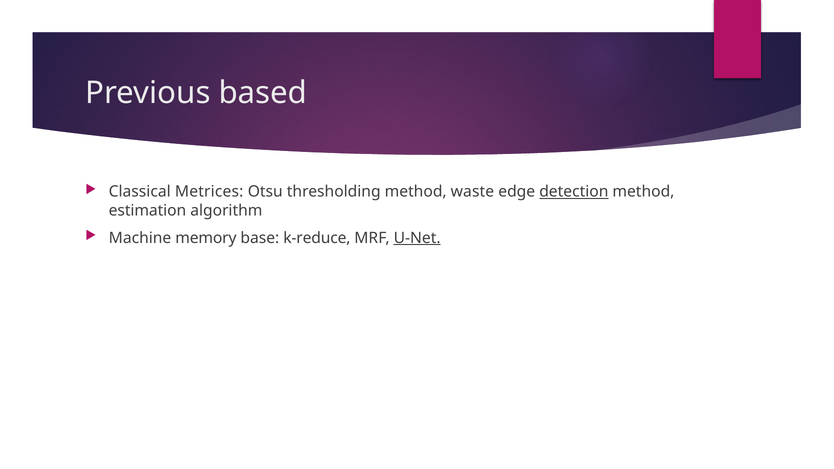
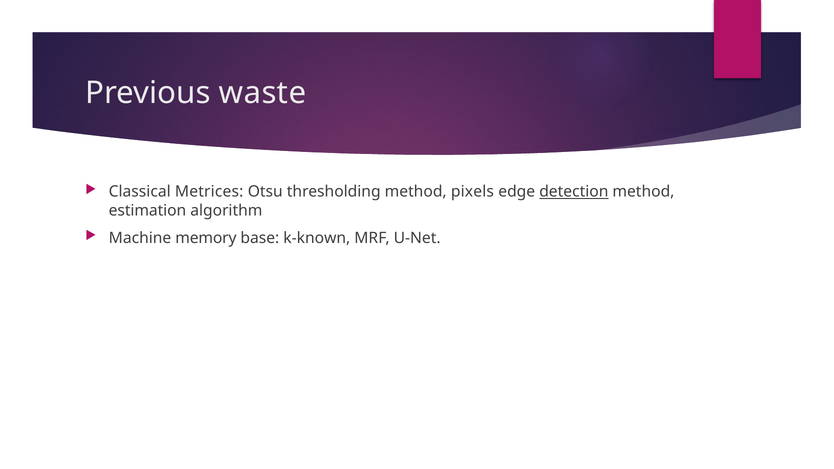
based: based -> waste (263, 93)
waste: waste -> pixels (472, 192)
k-reduce: k-reduce -> k-known (317, 238)
U-Net underline: present -> none (417, 238)
